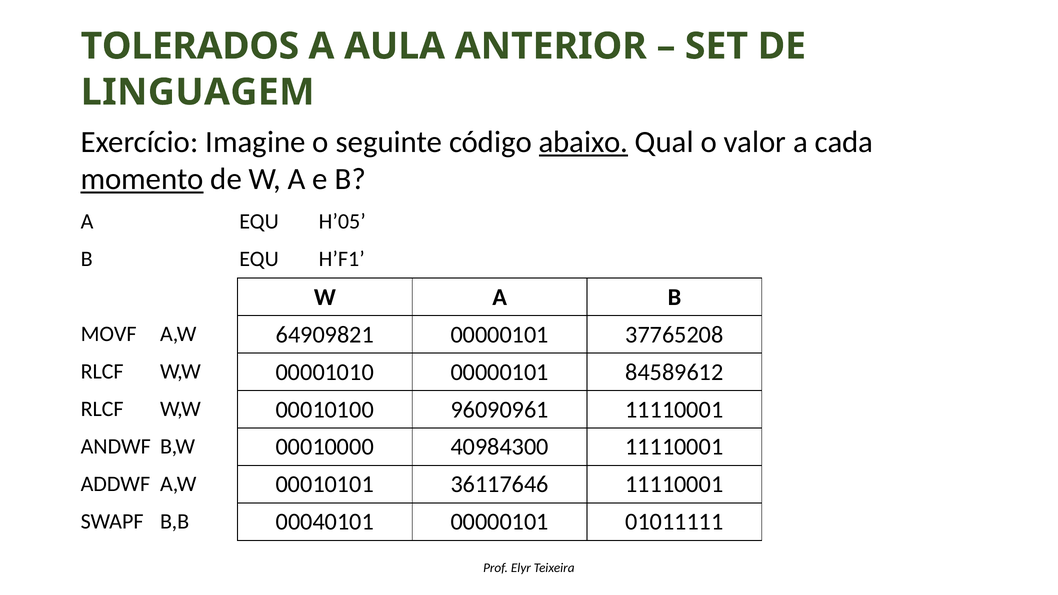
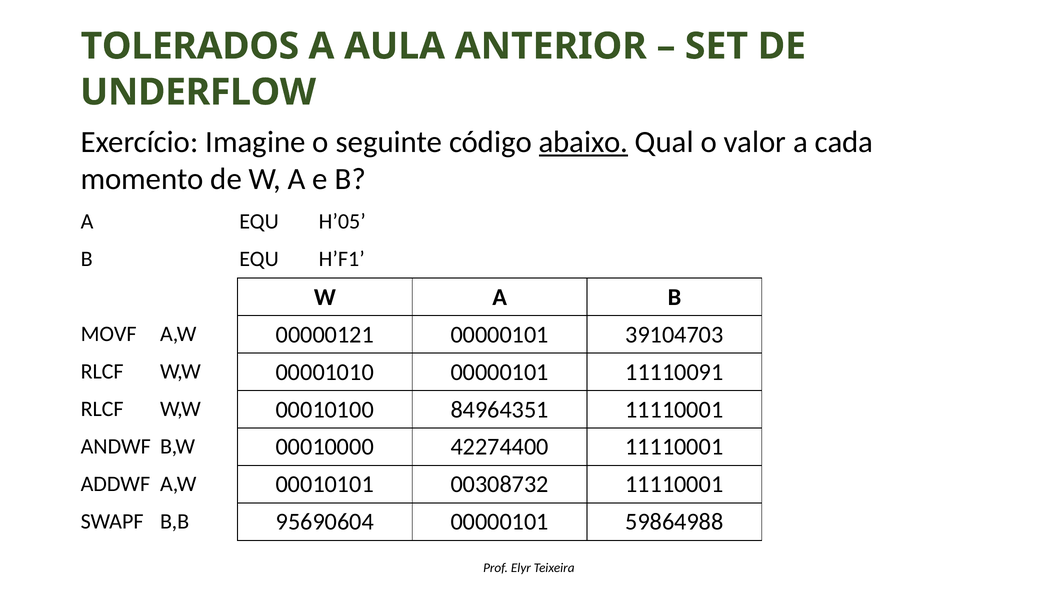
LINGUAGEM: LINGUAGEM -> UNDERFLOW (198, 92)
momento underline: present -> none (142, 179)
64909821: 64909821 -> 00000121 (325, 335)
37765208: 37765208 -> 39104703 (674, 335)
84589612: 84589612 -> 11110091 (674, 372)
96090961: 96090961 -> 84964351 (500, 410)
40984300: 40984300 -> 42274400 (500, 447)
36117646: 36117646 -> 00308732 (500, 485)
00040101: 00040101 -> 95690604 (325, 522)
01011111: 01011111 -> 59864988 (674, 522)
